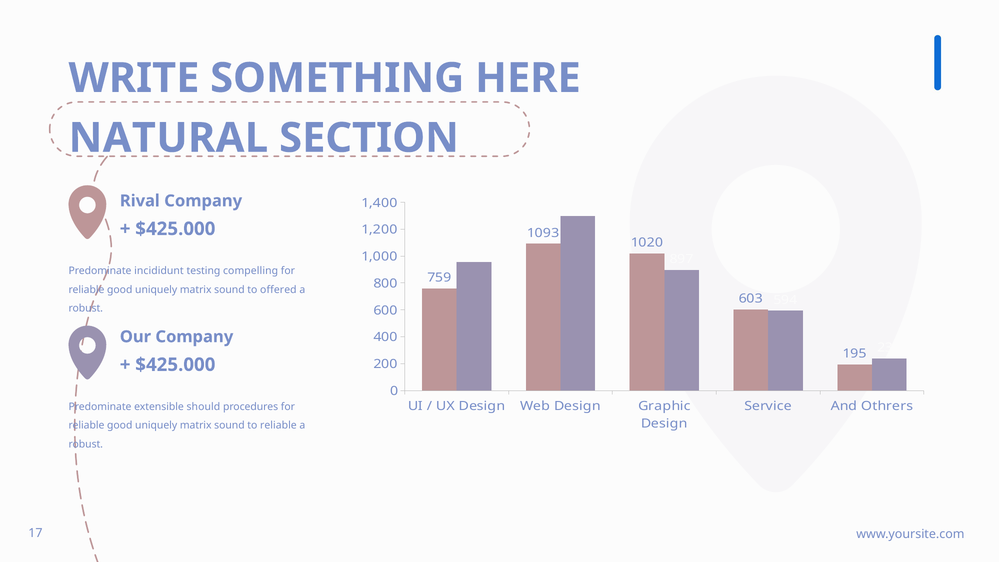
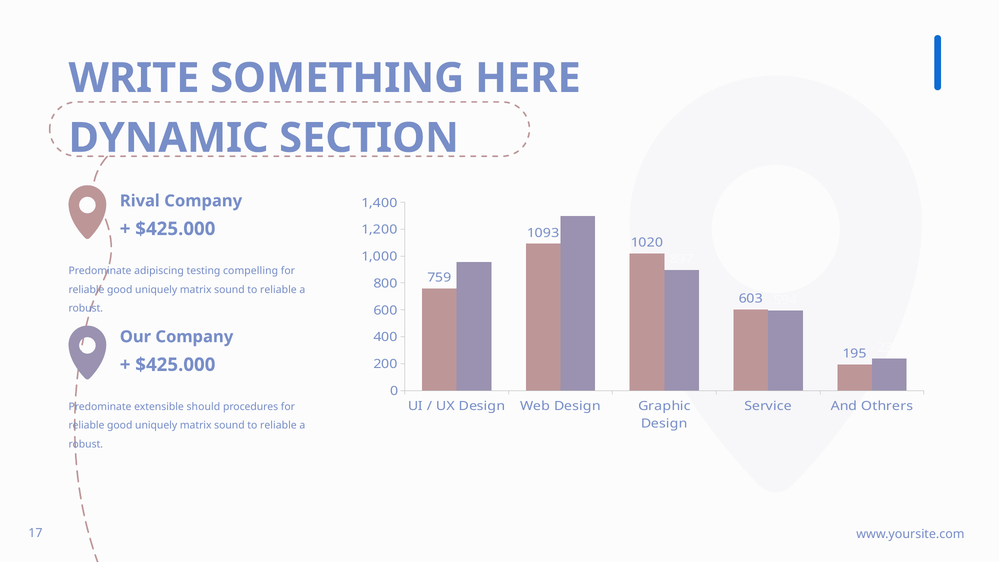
NATURAL: NATURAL -> DYNAMIC (169, 138)
incididunt: incididunt -> adipiscing (159, 271)
offered: offered -> reliable (278, 290)
